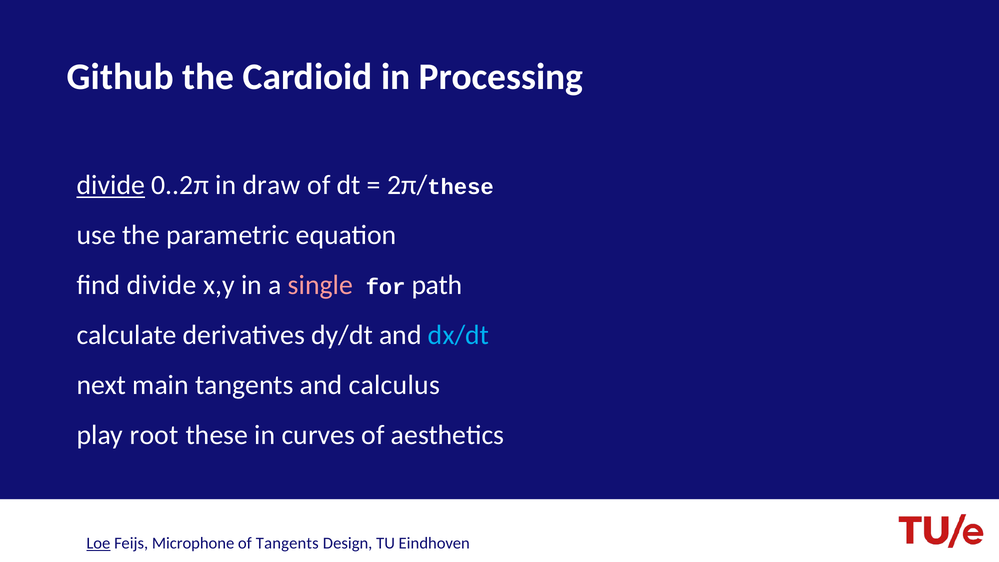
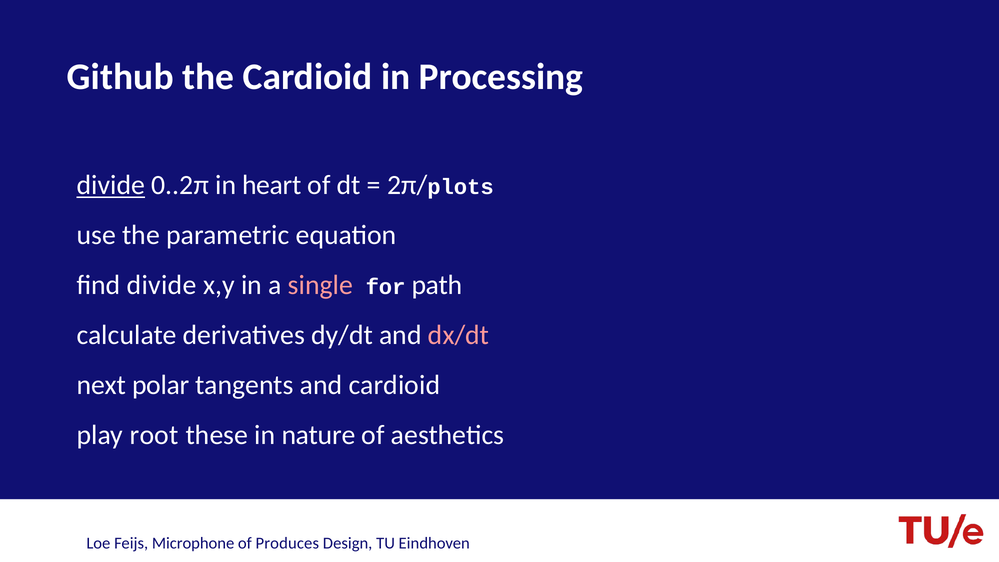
draw: draw -> heart (272, 185)
these: these -> plots (461, 187)
dx/dt colour: light blue -> pink (459, 335)
main: main -> polar (161, 385)
and calculus: calculus -> cardioid (394, 385)
curves: curves -> nature (318, 435)
Loe underline: present -> none (98, 543)
of Tangents: Tangents -> Produces (287, 543)
